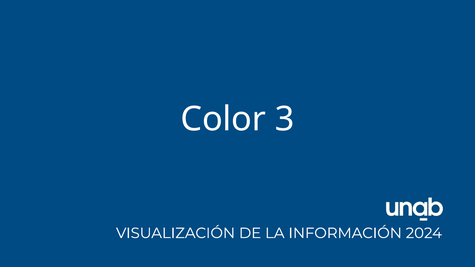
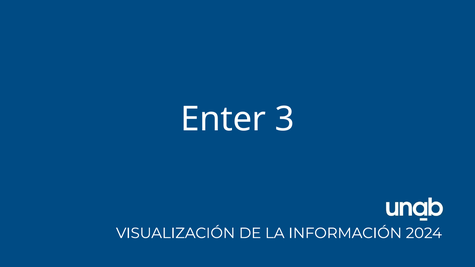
Color: Color -> Enter (223, 119)
